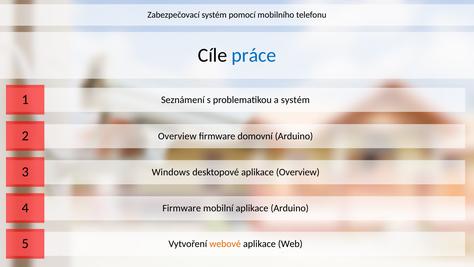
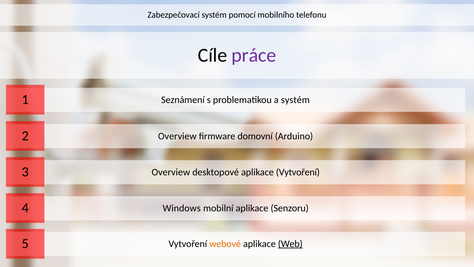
práce colour: blue -> purple (254, 55)
Windows: Windows -> Overview (171, 172)
aplikace Overview: Overview -> Vytvoření (298, 172)
Firmware: Firmware -> Windows (182, 208)
aplikace Arduino: Arduino -> Senzoru (290, 208)
Web underline: none -> present (290, 243)
